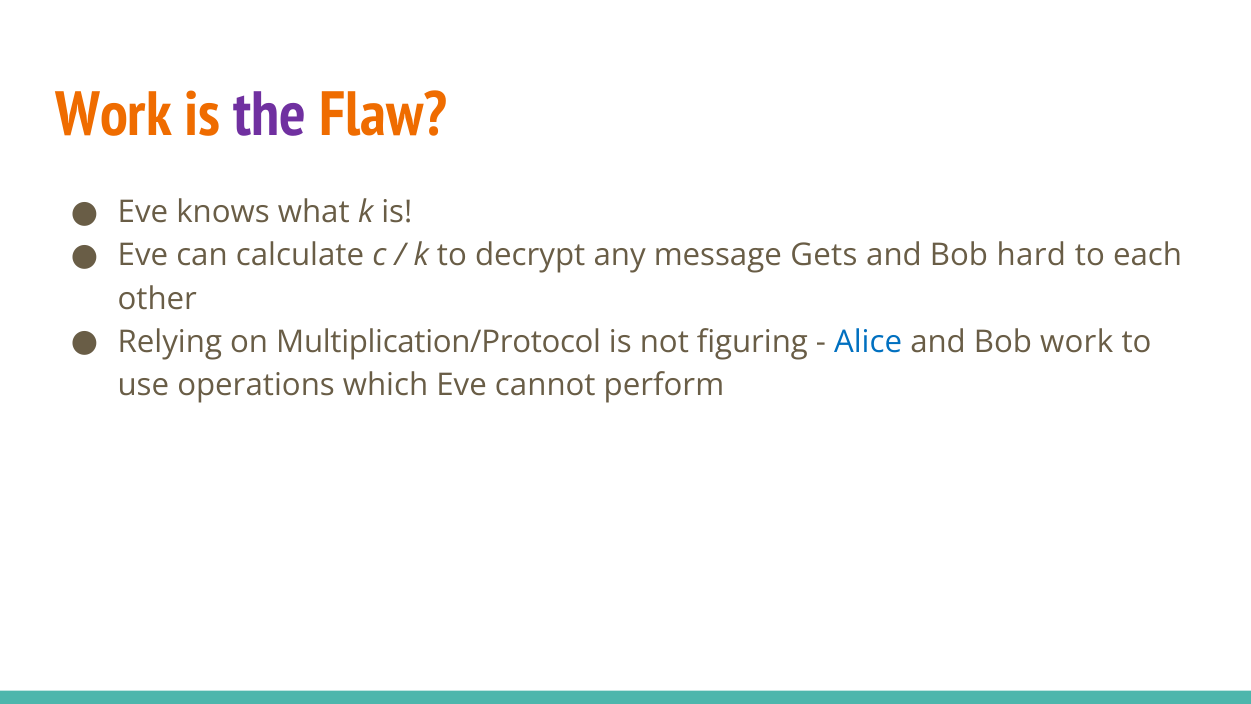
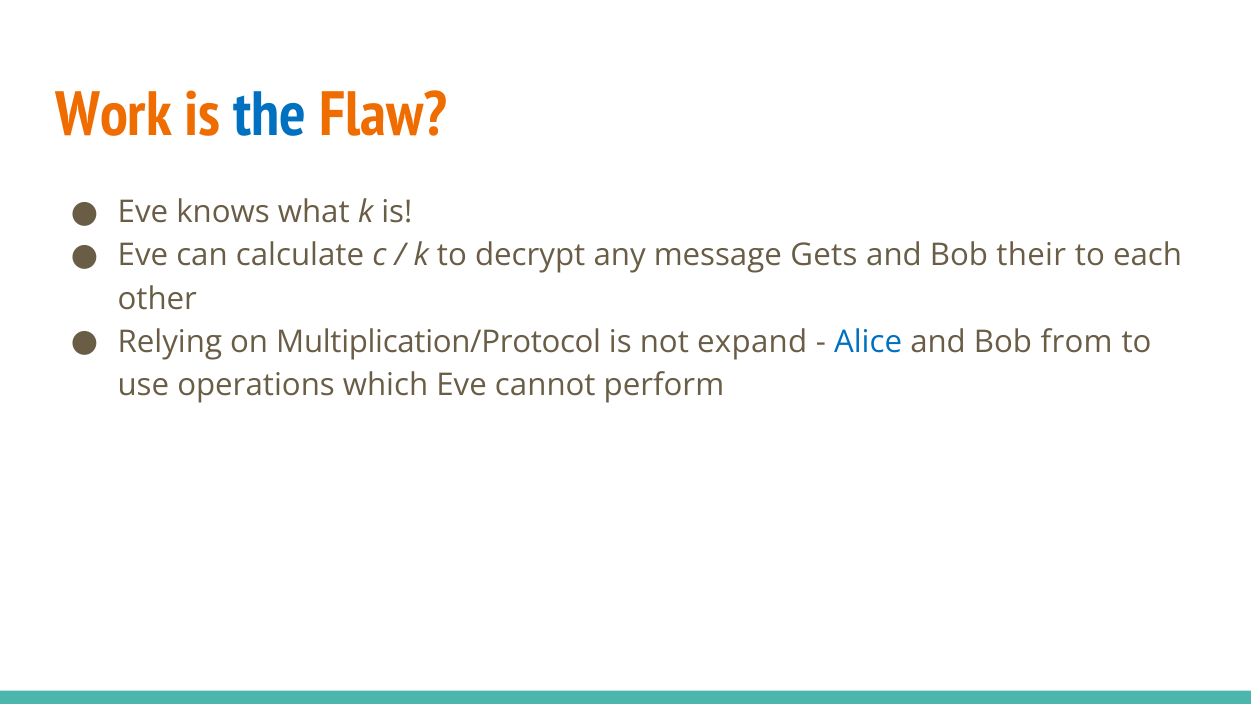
the colour: purple -> blue (270, 115)
hard: hard -> their (1031, 255)
figuring: figuring -> expand (752, 342)
Bob work: work -> from (1077, 342)
